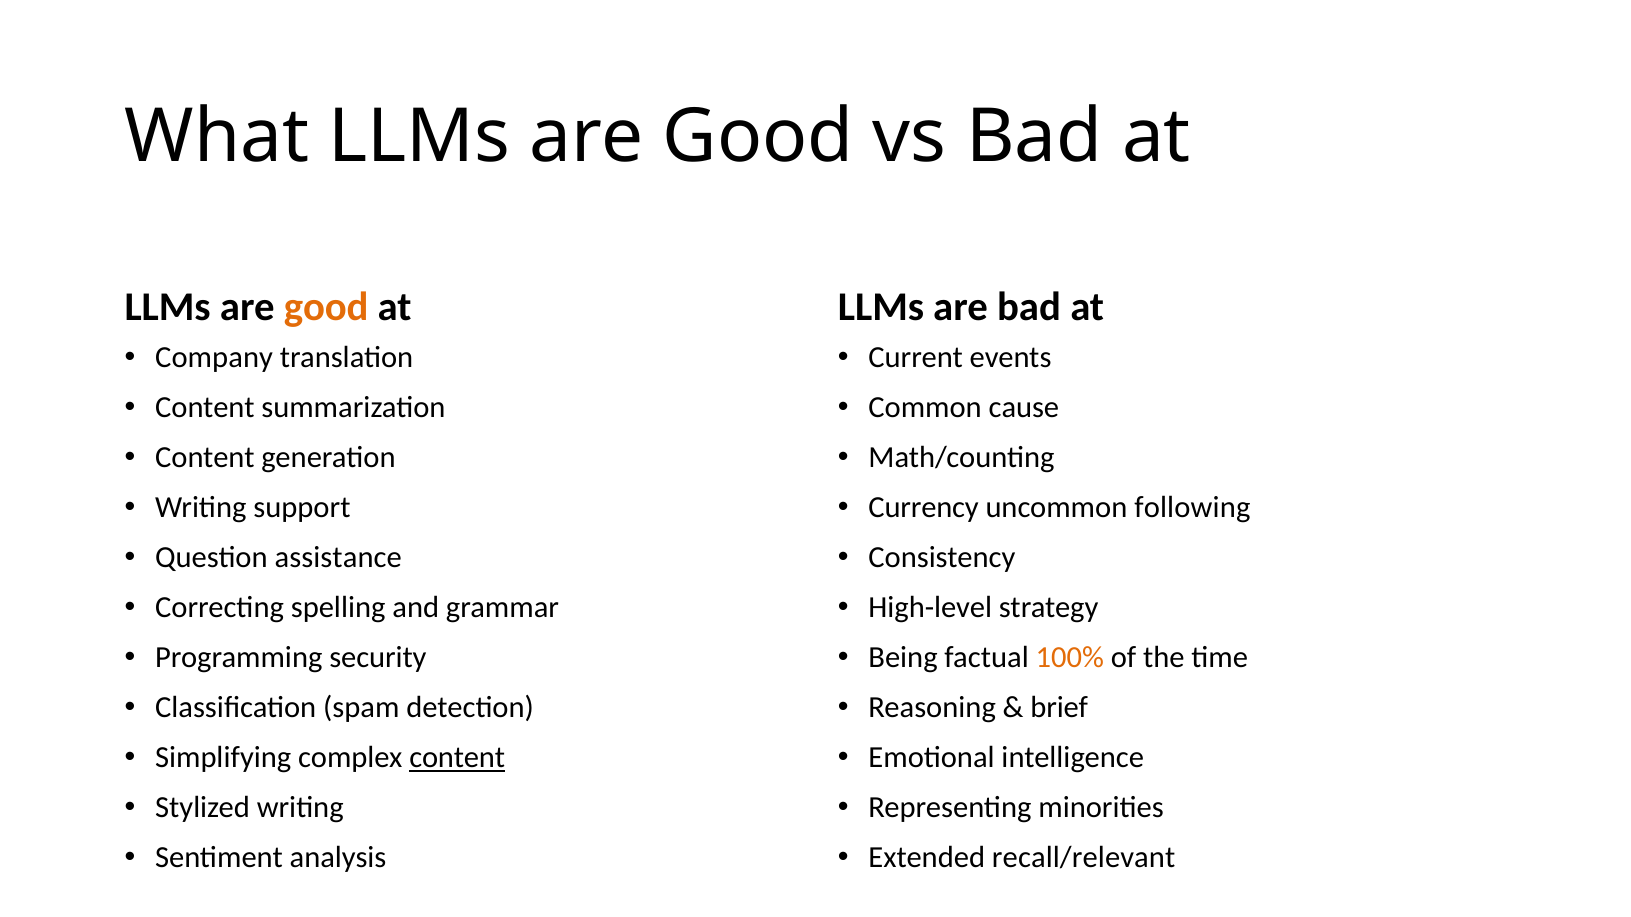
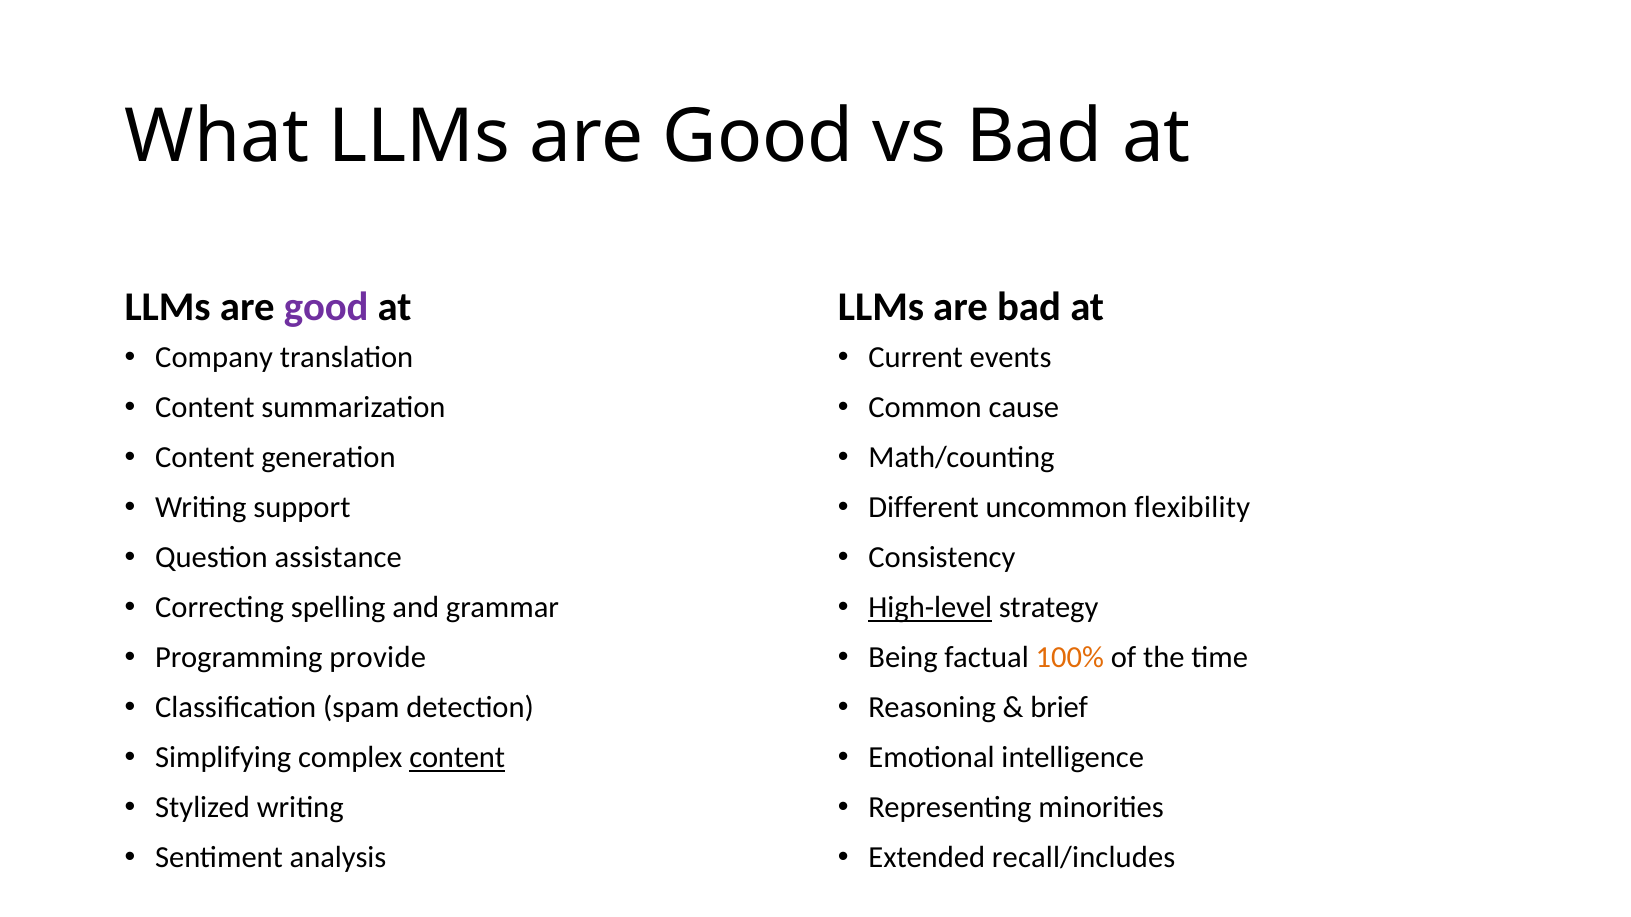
good colour: orange -> purple (326, 307)
Currency: Currency -> Different (924, 508)
following: following -> flexibility (1192, 508)
High-level underline: none -> present (930, 608)
security: security -> provide (378, 658)
recall/relevant: recall/relevant -> recall/includes (1084, 858)
